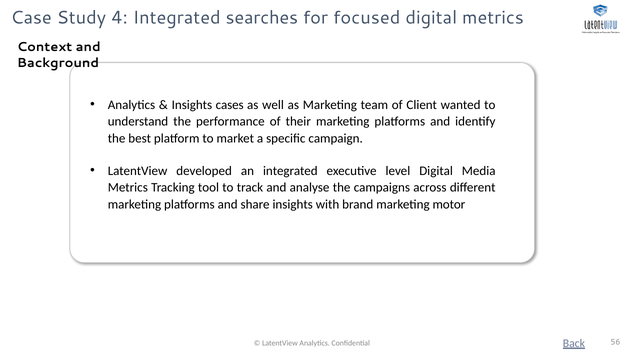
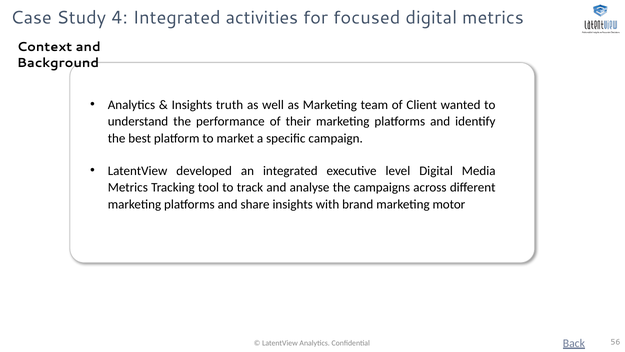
searches: searches -> activities (262, 18)
cases: cases -> truth (230, 105)
